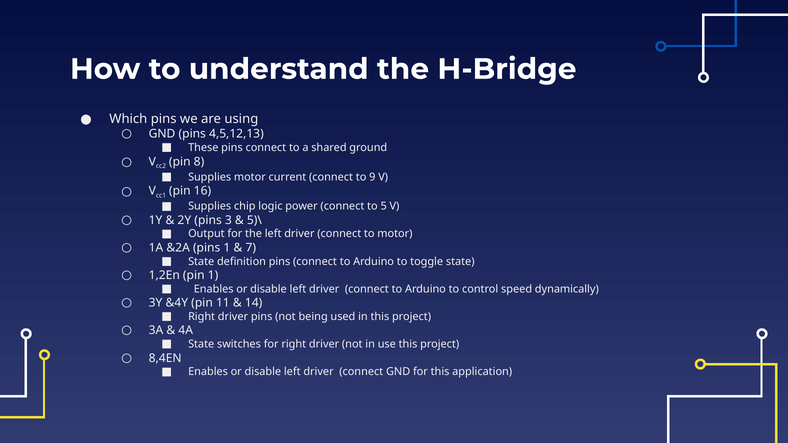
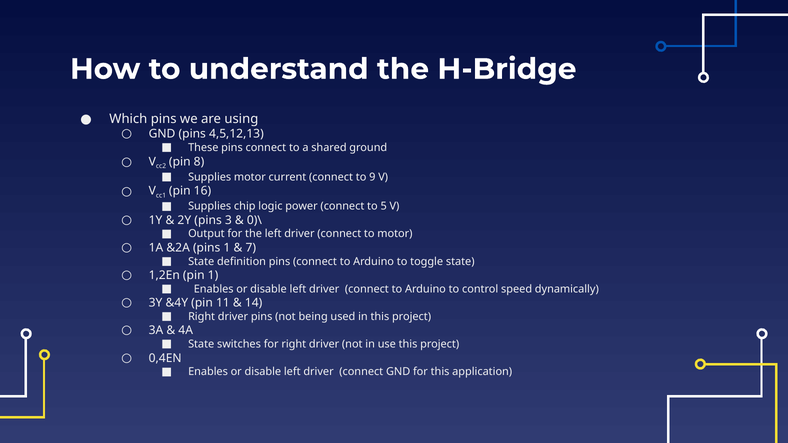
5)\: 5)\ -> 0)\ (254, 220)
8,4EN: 8,4EN -> 0,4EN (165, 358)
